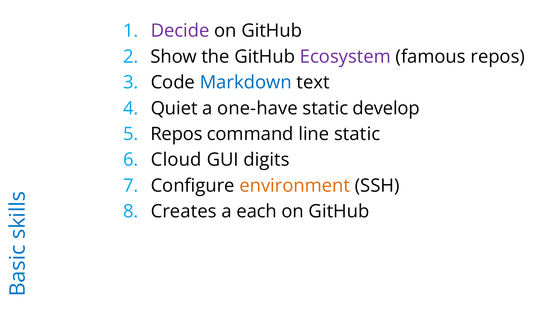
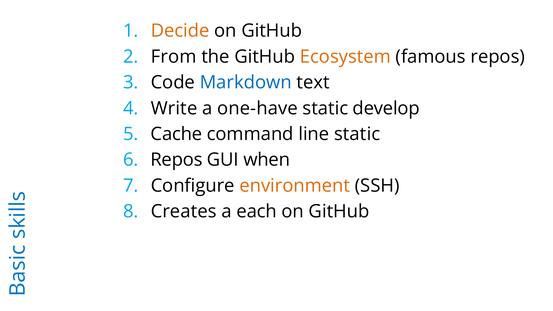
Decide colour: purple -> orange (180, 31)
Show: Show -> From (174, 57)
Ecosystem colour: purple -> orange (345, 57)
Quiet: Quiet -> Write (174, 108)
Repos: Repos -> Cache (176, 134)
Cloud: Cloud -> Repos (176, 160)
digits: digits -> when (267, 160)
